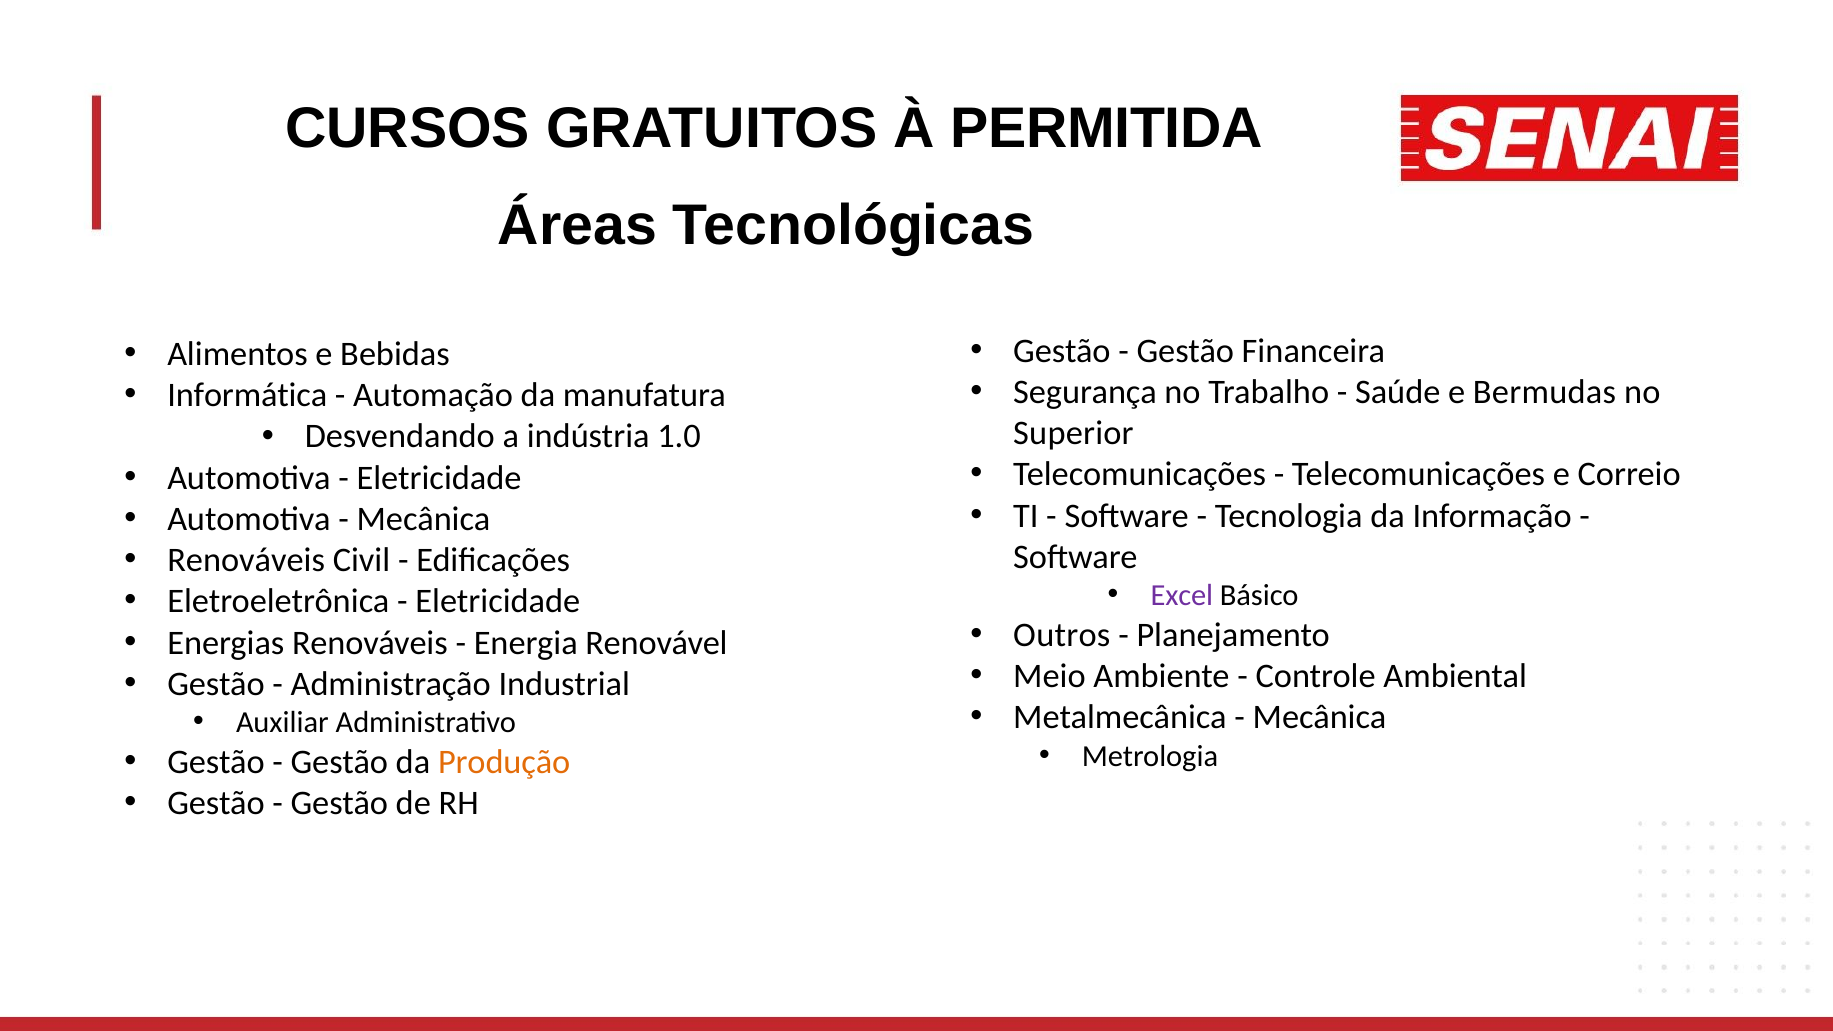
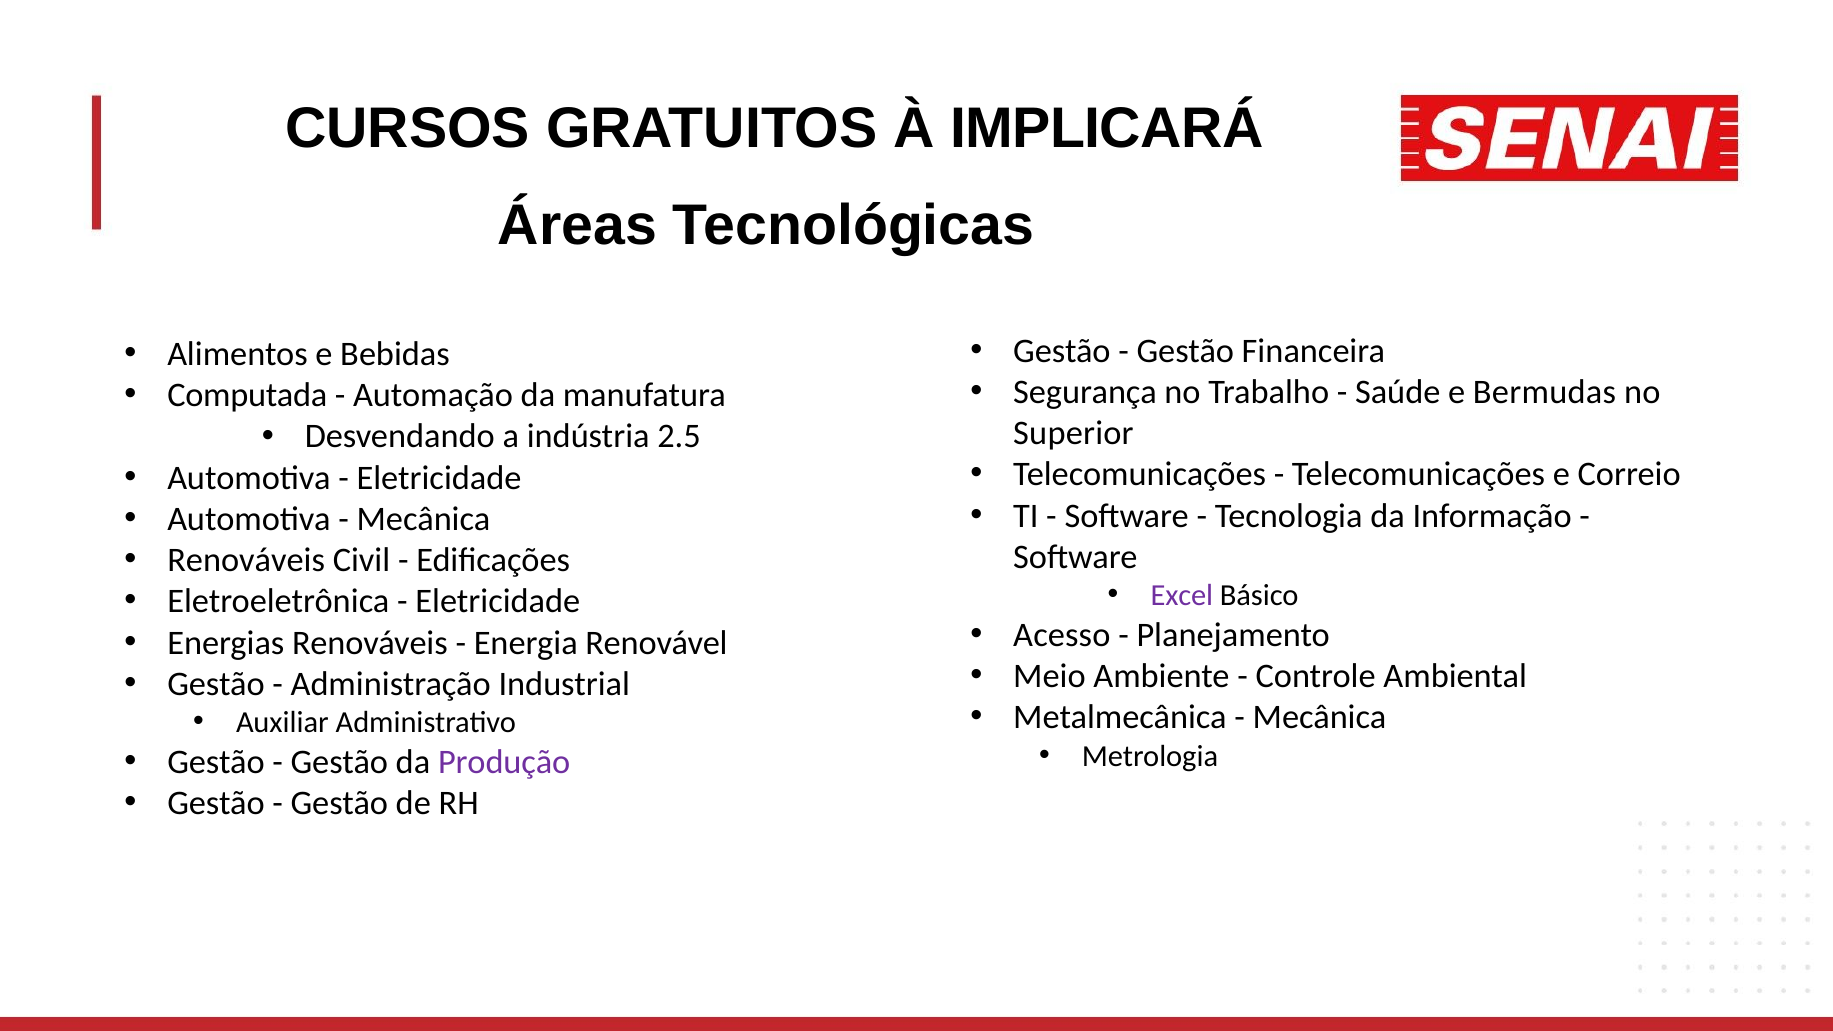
PERMITIDA: PERMITIDA -> IMPLICARÁ (1107, 129)
Informática: Informática -> Computada (247, 395)
1.0: 1.0 -> 2.5 (679, 437)
Outros: Outros -> Acesso (1062, 635)
Produção colour: orange -> purple (504, 762)
